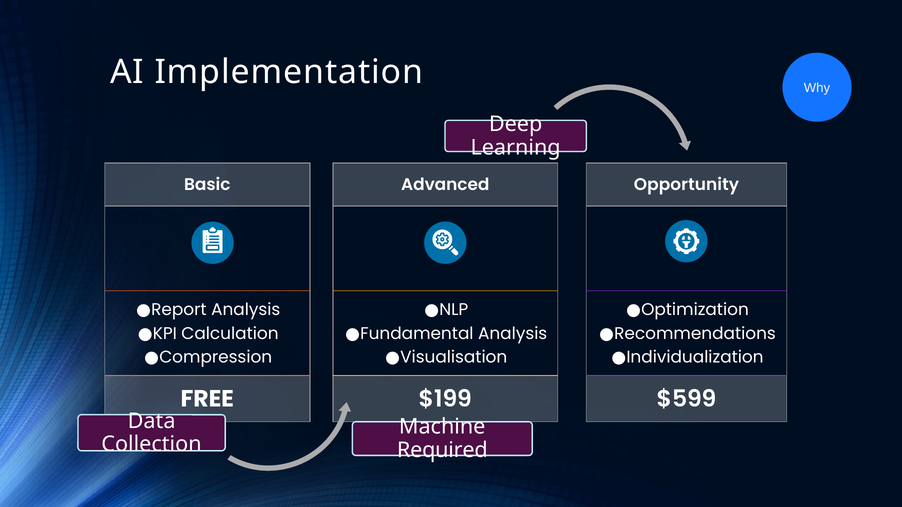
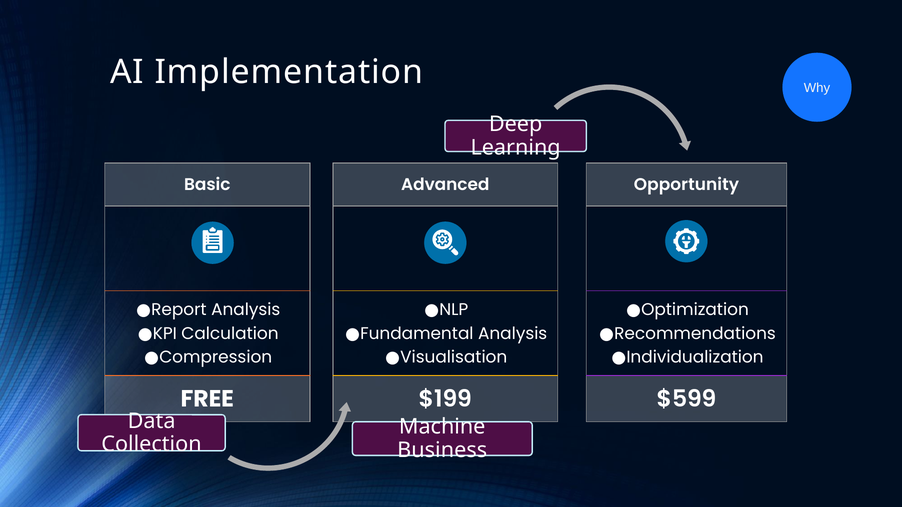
Required: Required -> Business (442, 451)
